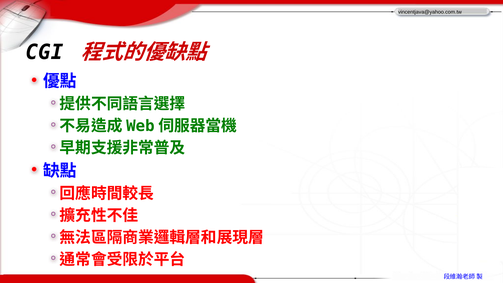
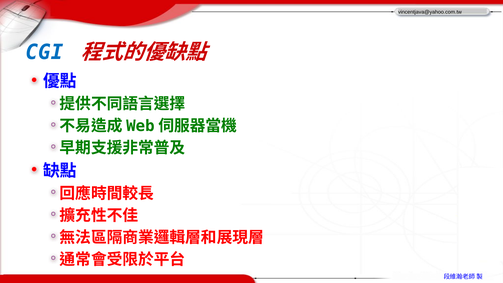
CGI colour: black -> blue (44, 52)
